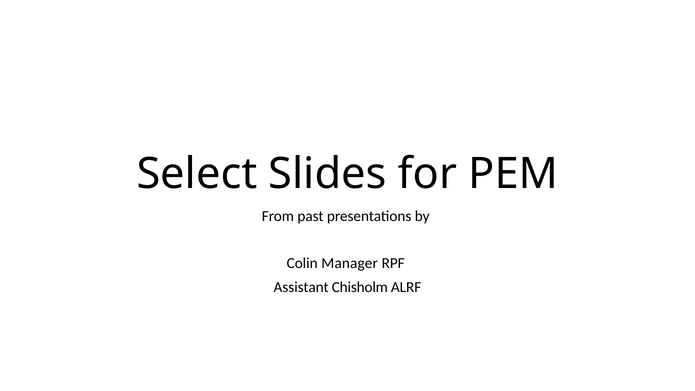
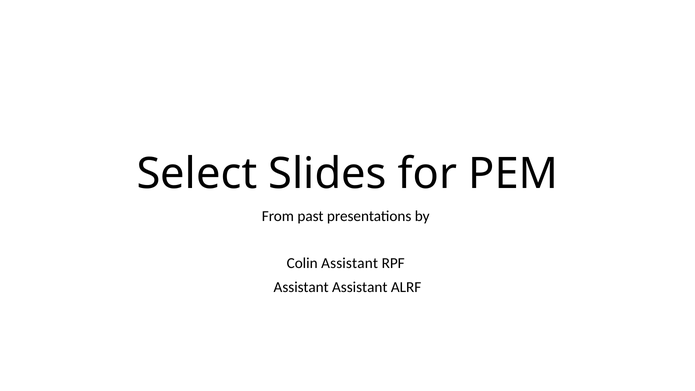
Colin Manager: Manager -> Assistant (350, 263)
Assistant Chisholm: Chisholm -> Assistant (360, 287)
